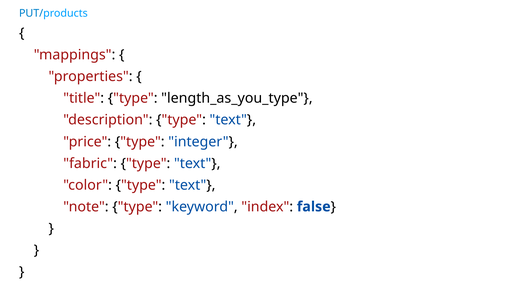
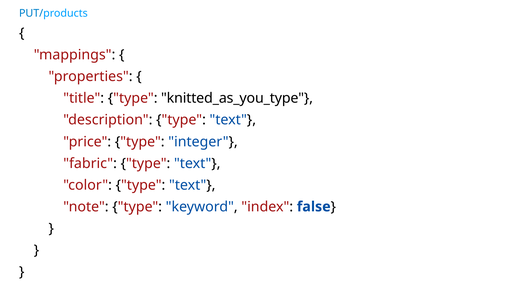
length_as_you_type: length_as_you_type -> knitted_as_you_type (237, 98)
